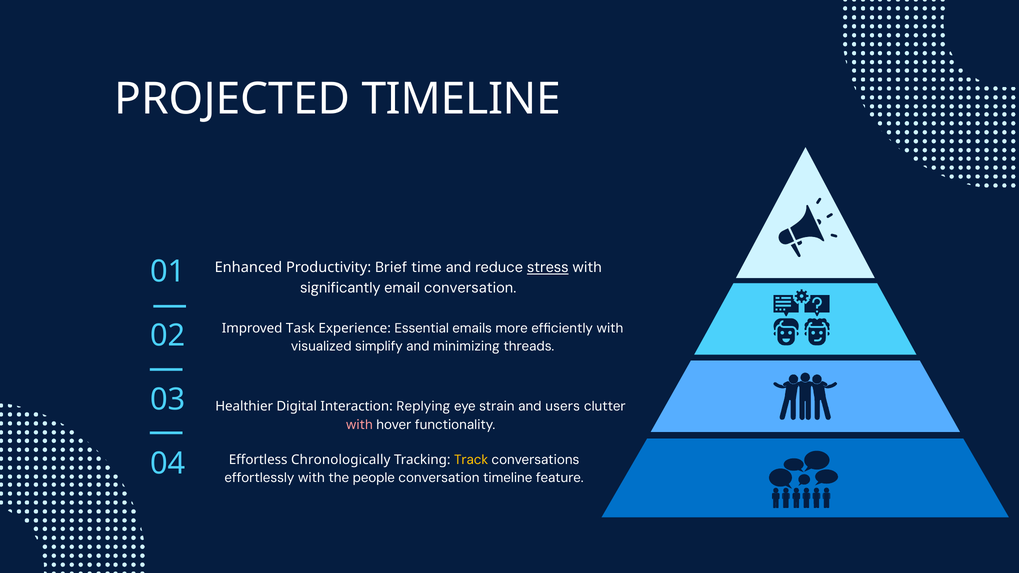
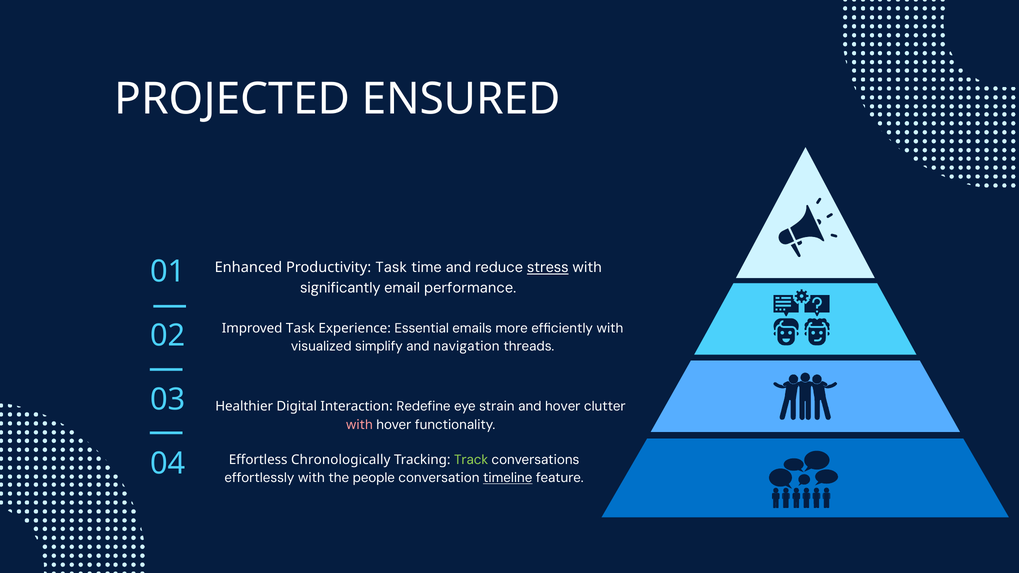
PROJECTED TIMELINE: TIMELINE -> ENSURED (461, 99)
Productivity Brief: Brief -> Task (391, 268)
email conversation: conversation -> performance (470, 288)
minimizing: minimizing -> navigation (466, 347)
Replying: Replying -> Redefine (424, 406)
and users: users -> hover (563, 406)
Track colour: yellow -> light green (471, 460)
timeline underline: none -> present (508, 478)
